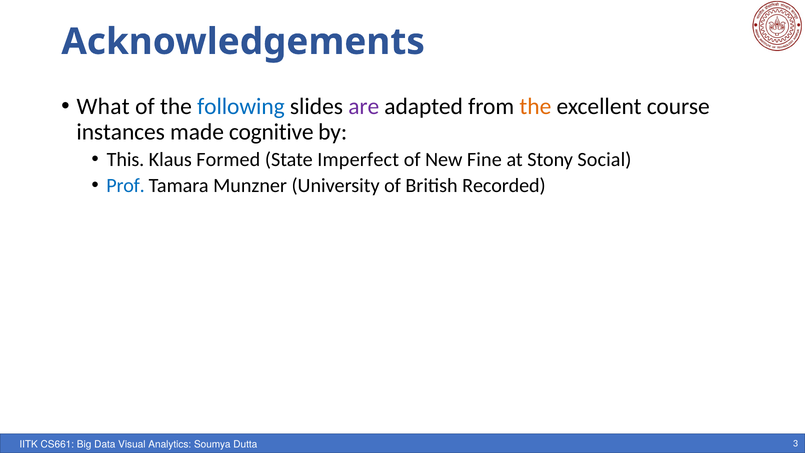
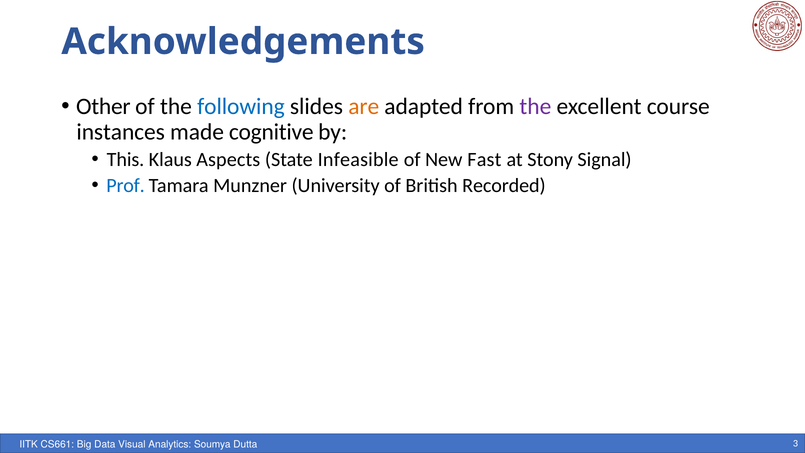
What: What -> Other (103, 106)
are colour: purple -> orange (364, 106)
the colour: orange -> purple (535, 106)
Formed: Formed -> Aspects (228, 160)
Imperfect: Imperfect -> Infeasible (358, 160)
Fine: Fine -> Fast (484, 160)
Social: Social -> Signal (605, 160)
